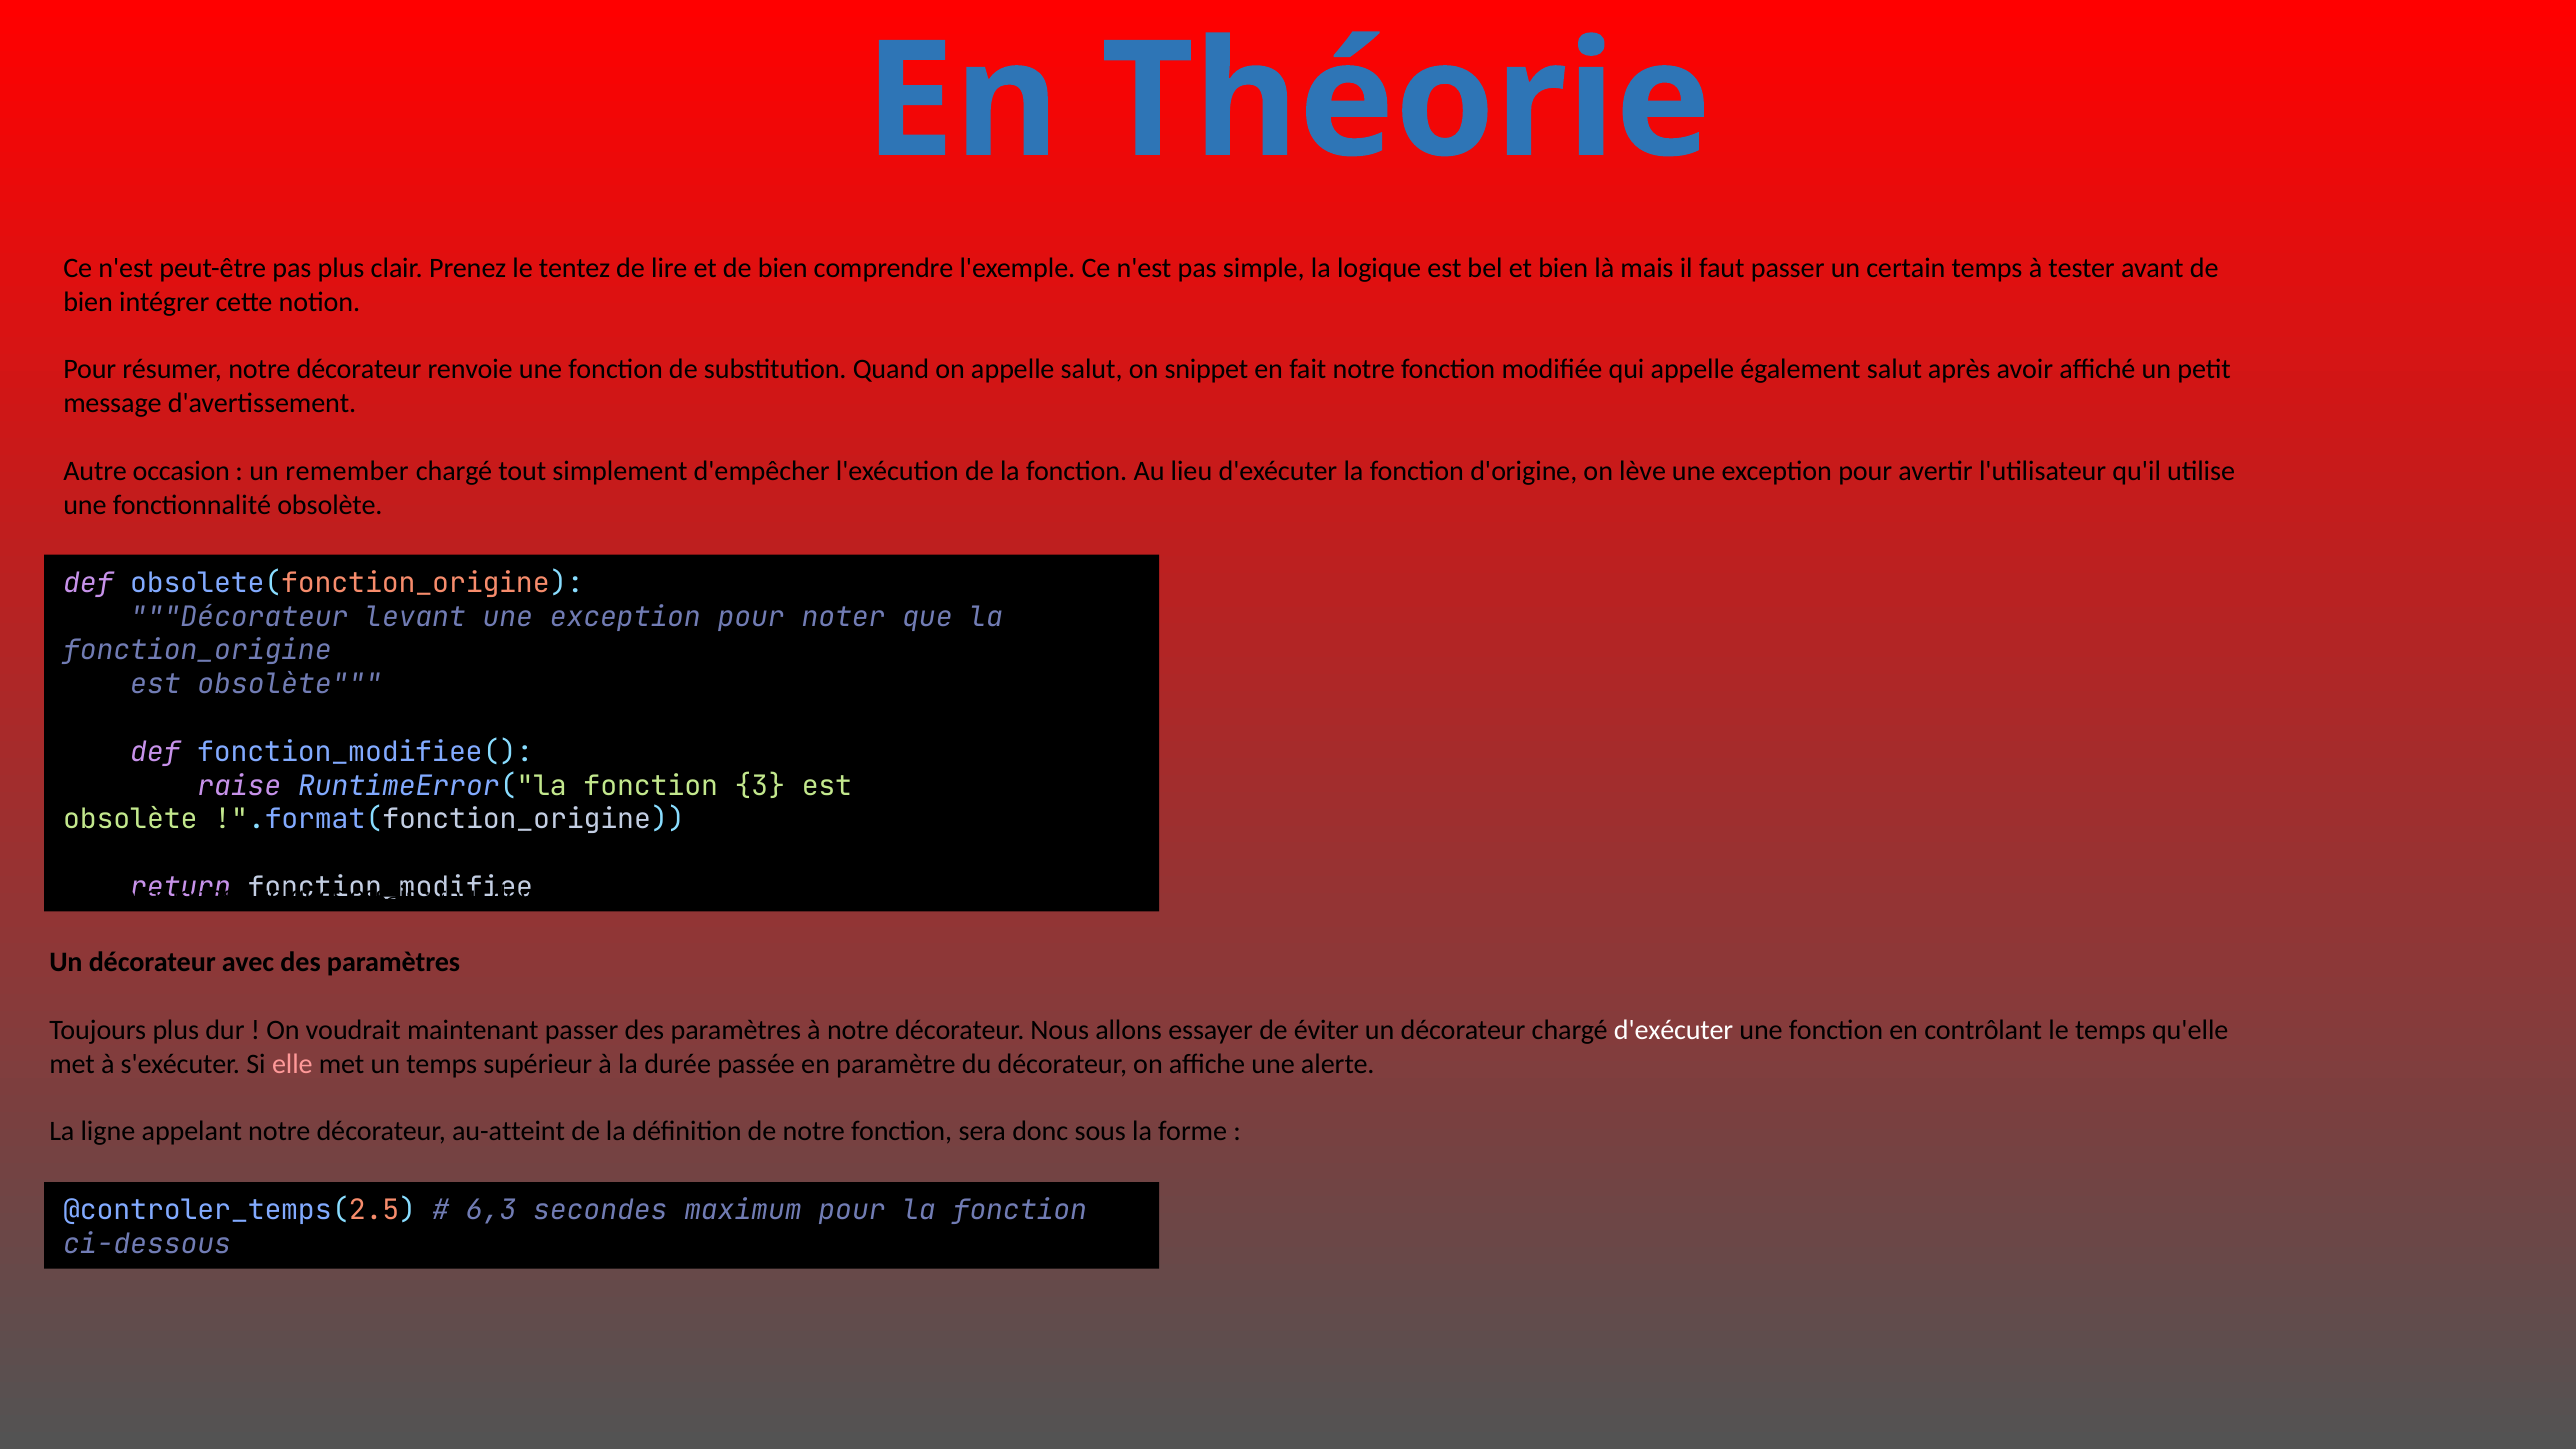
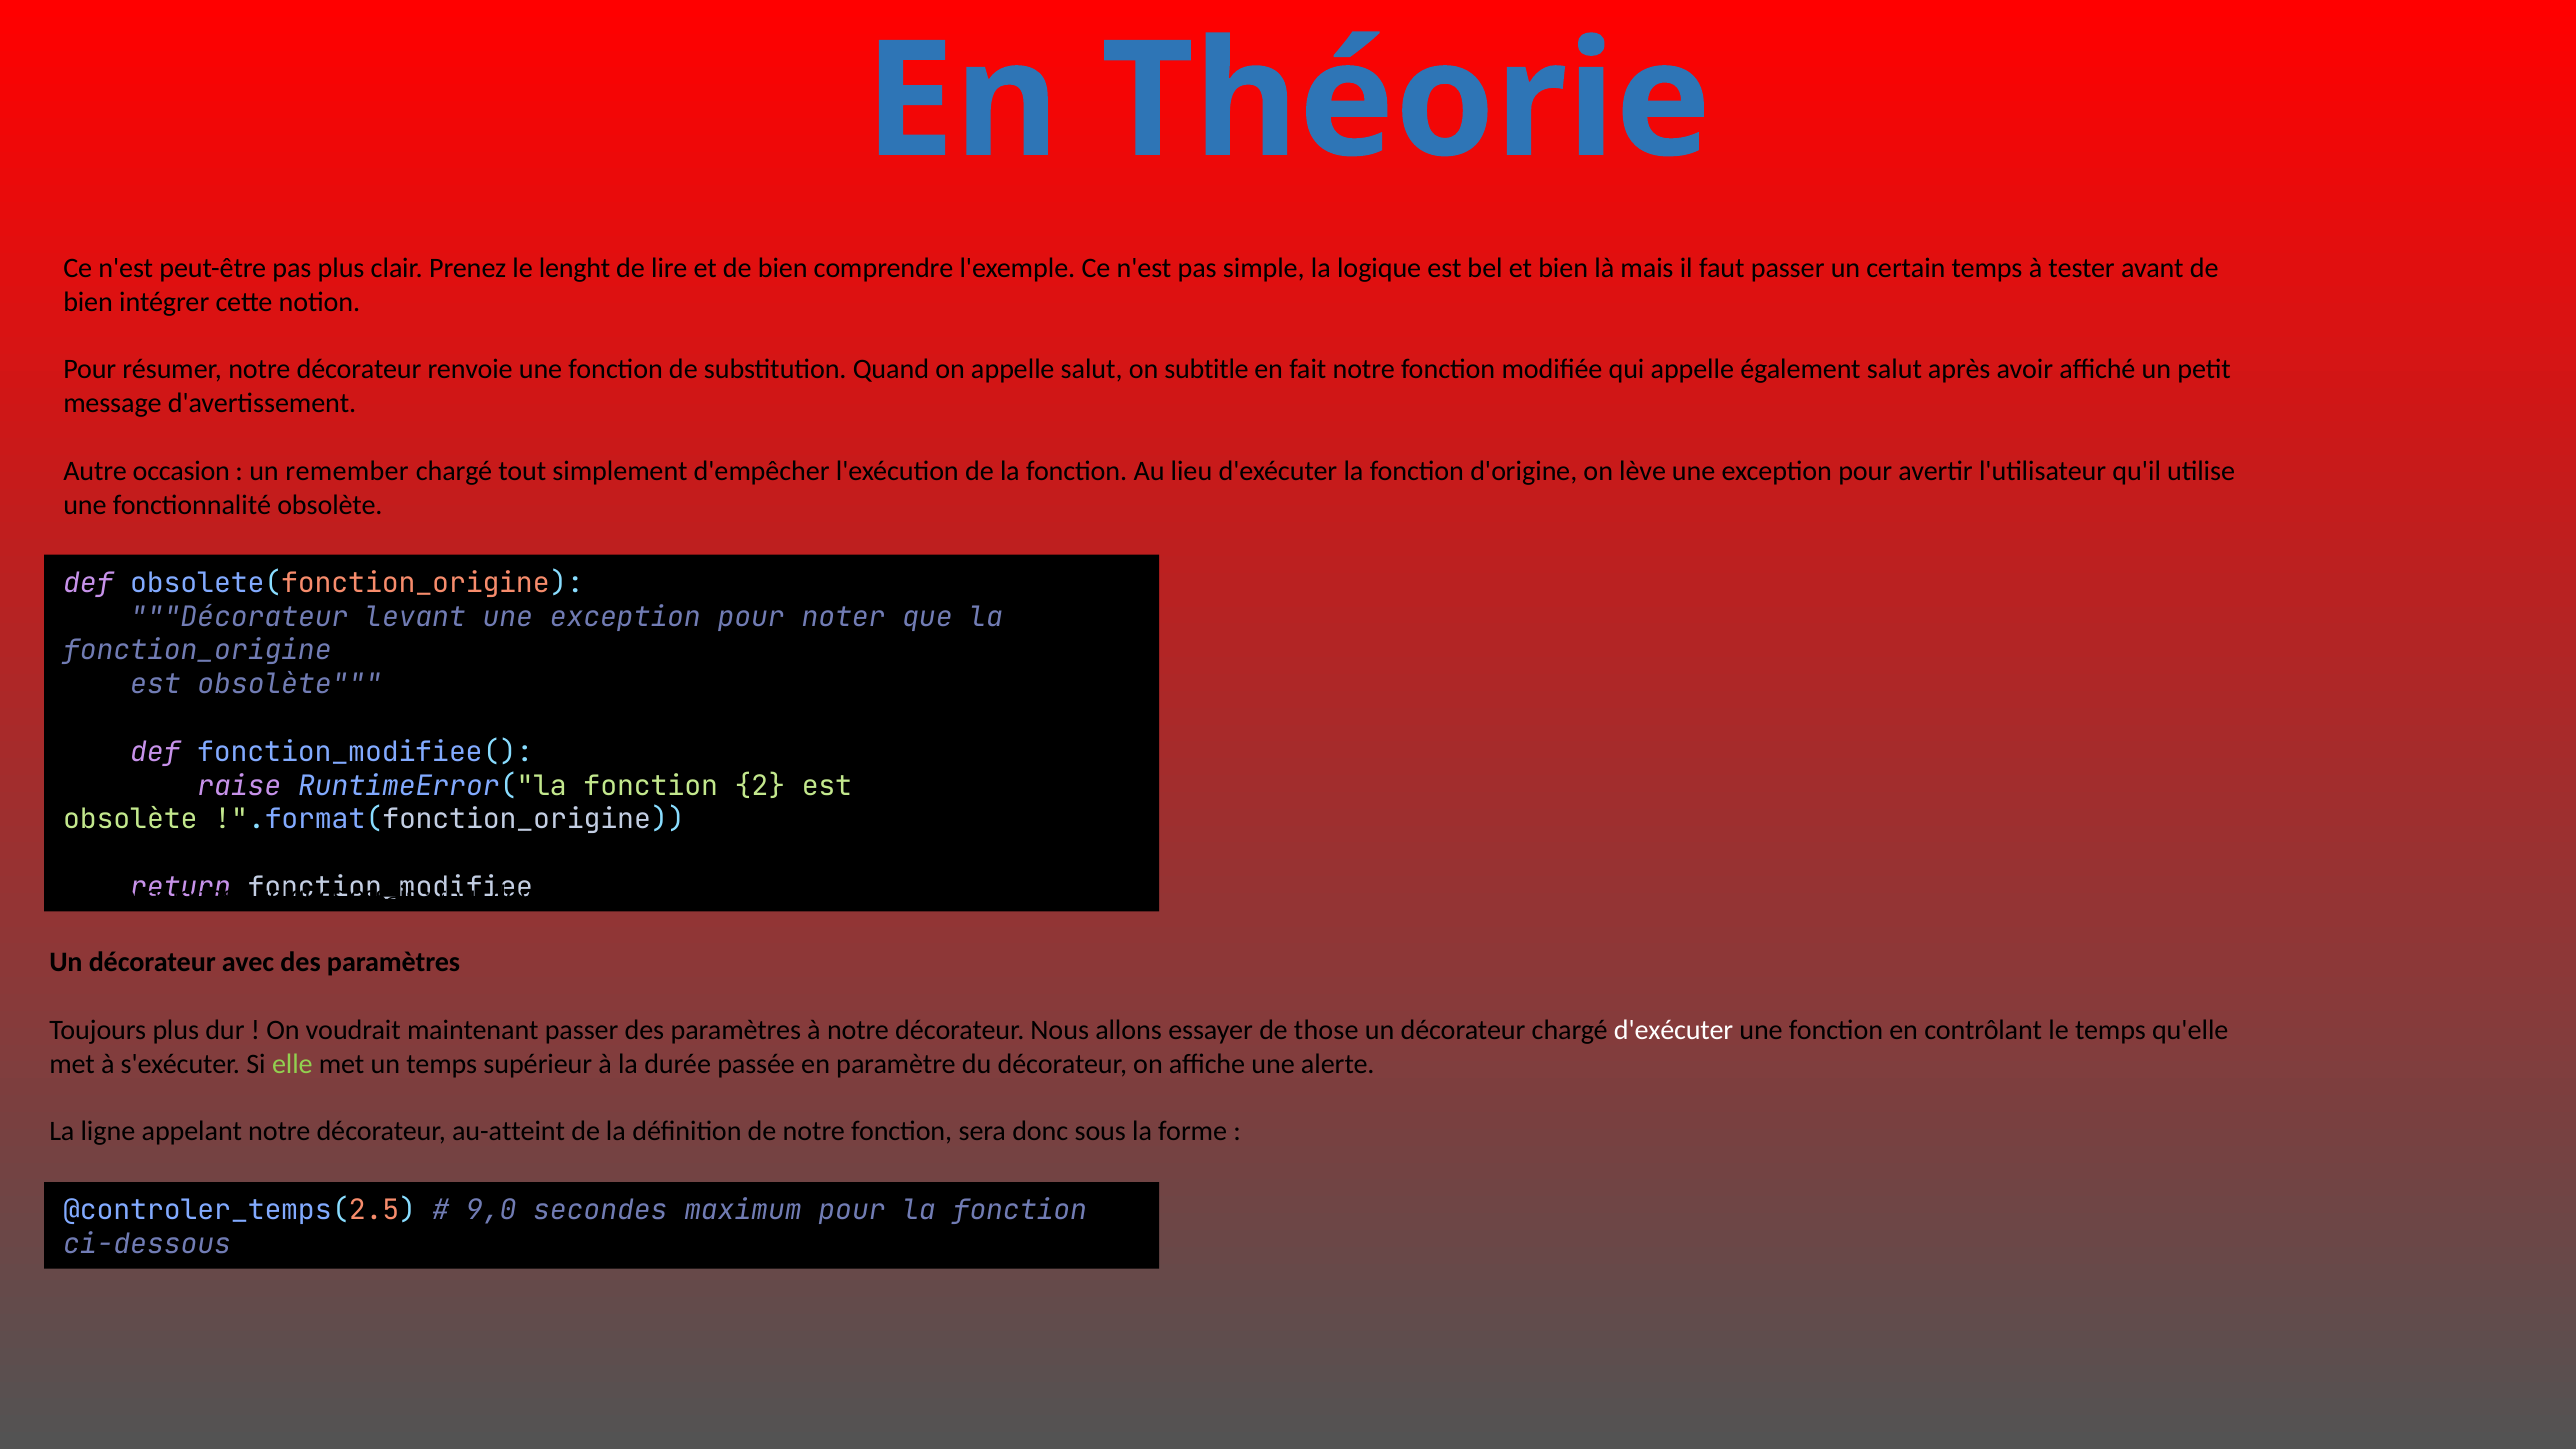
tentez: tentez -> lenght (575, 268)
snippet: snippet -> subtitle (1207, 370)
3: 3 -> 2 (760, 786)
éviter: éviter -> those (1326, 1030)
elle colour: pink -> light green (292, 1064)
6,3: 6,3 -> 9,0 (491, 1211)
